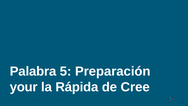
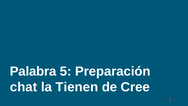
your: your -> chat (24, 87)
Rápida: Rápida -> Tienen (77, 87)
